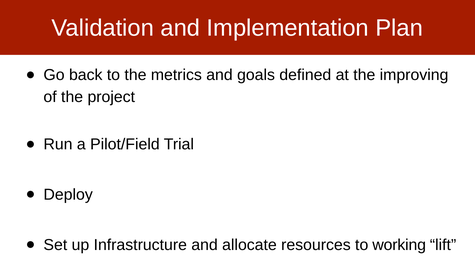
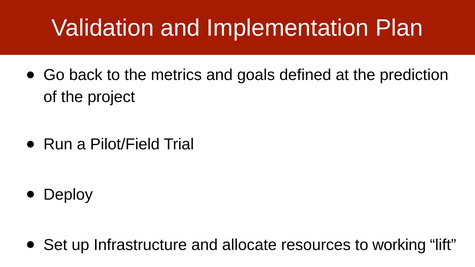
improving: improving -> prediction (414, 75)
